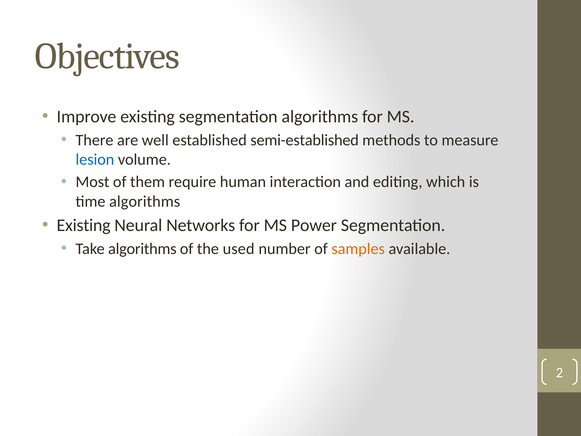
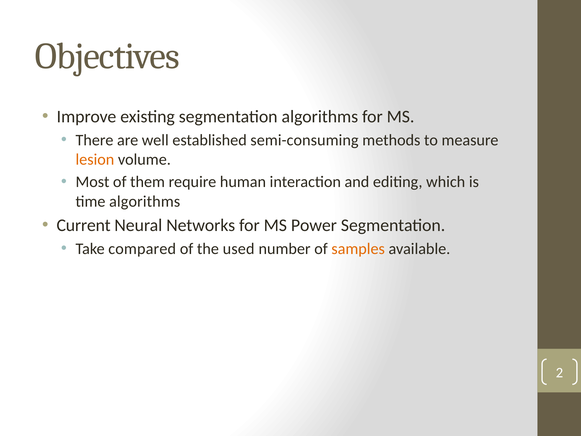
semi-established: semi-established -> semi-consuming (304, 140)
lesion colour: blue -> orange (95, 159)
Existing: Existing -> Current (84, 225)
Take algorithms: algorithms -> compared (142, 249)
